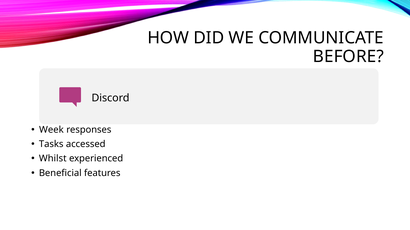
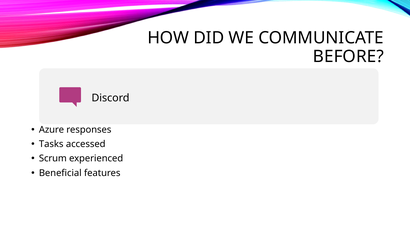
Week: Week -> Azure (51, 130)
Whilst: Whilst -> Scrum (53, 159)
